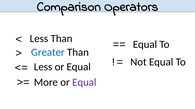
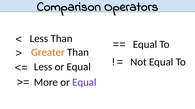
Greater colour: blue -> orange (48, 53)
